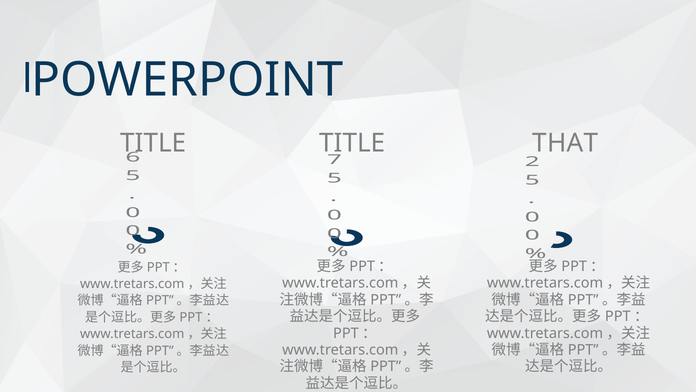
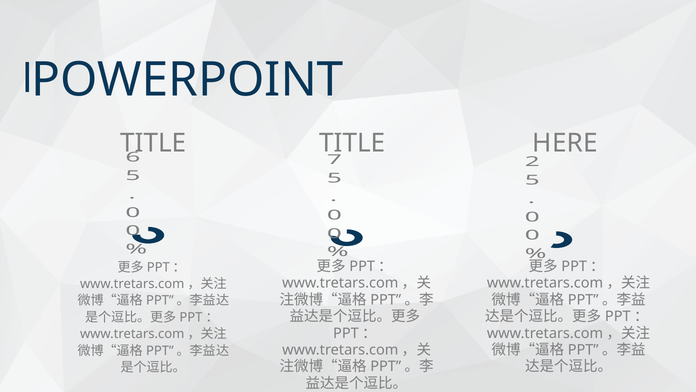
THAT: THAT -> HERE (565, 143)
